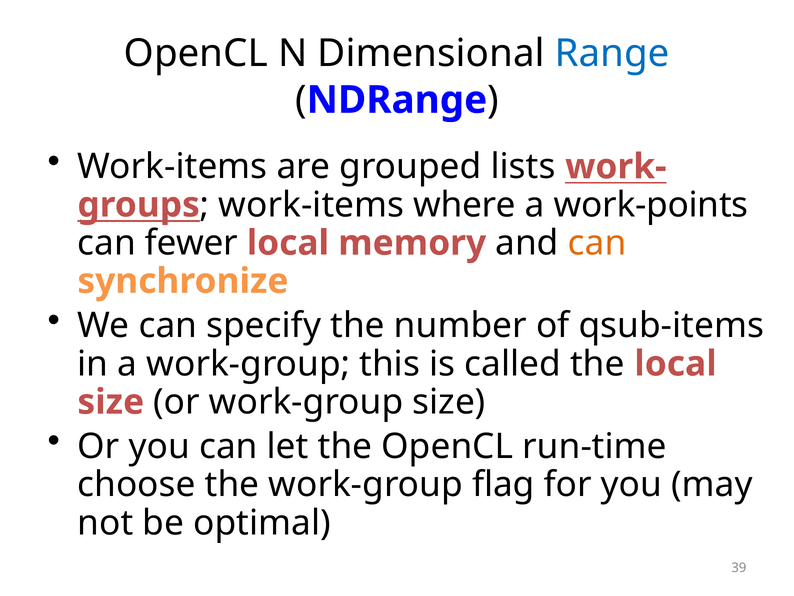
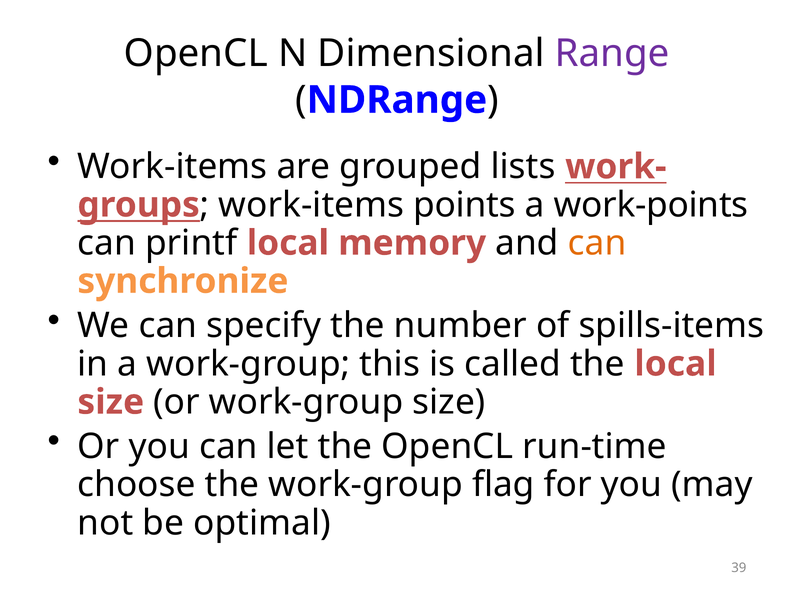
Range colour: blue -> purple (612, 54)
where: where -> points (465, 205)
fewer: fewer -> printf (191, 243)
qsub-items: qsub-items -> spills-items (671, 325)
